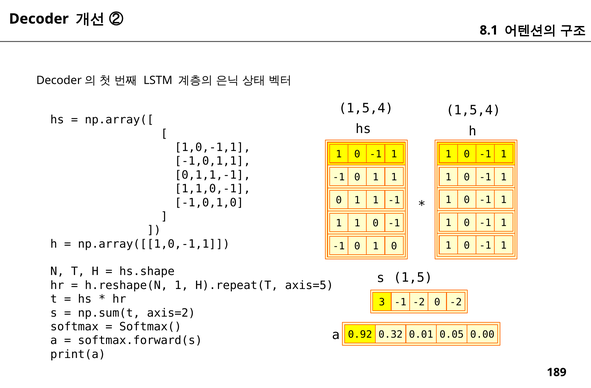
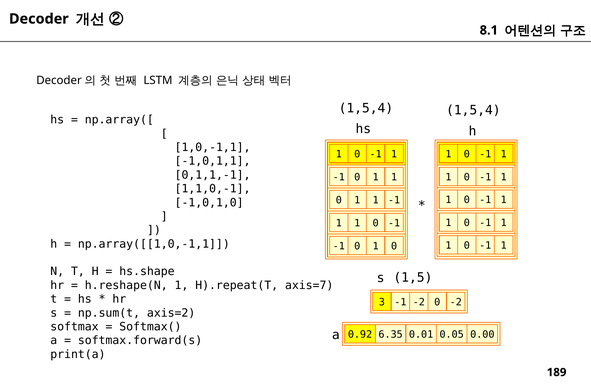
axis=5: axis=5 -> axis=7 (309, 285)
0.32: 0.32 -> 6.35 (391, 335)
